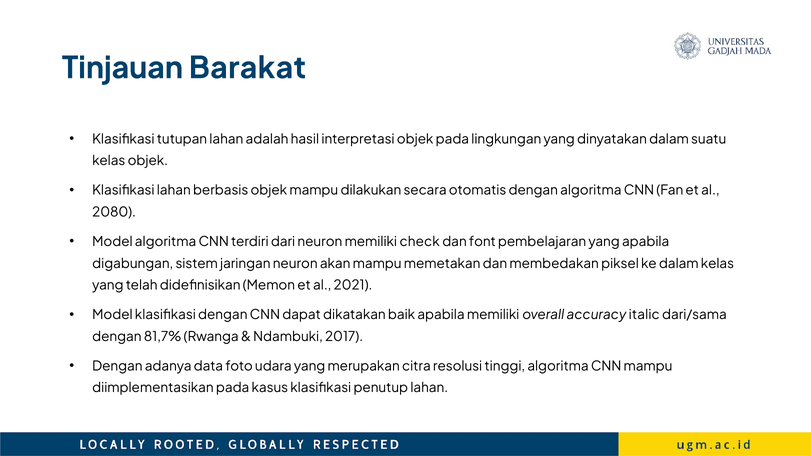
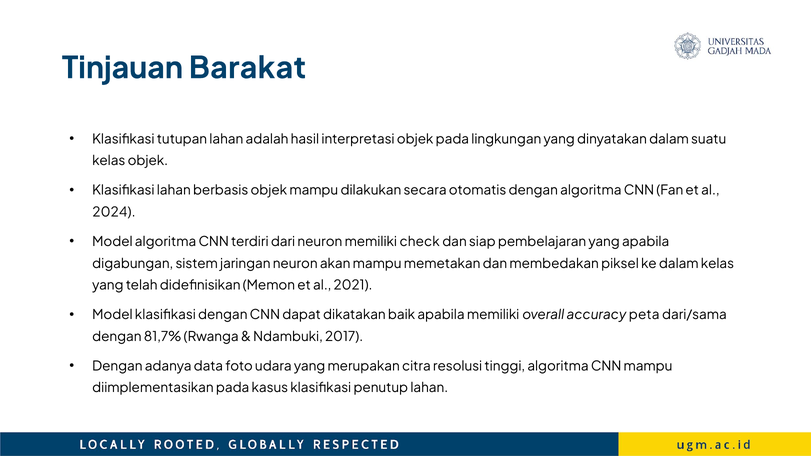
2080: 2080 -> 2024 (114, 212)
font: font -> siap (482, 242)
italic: italic -> peta (644, 315)
